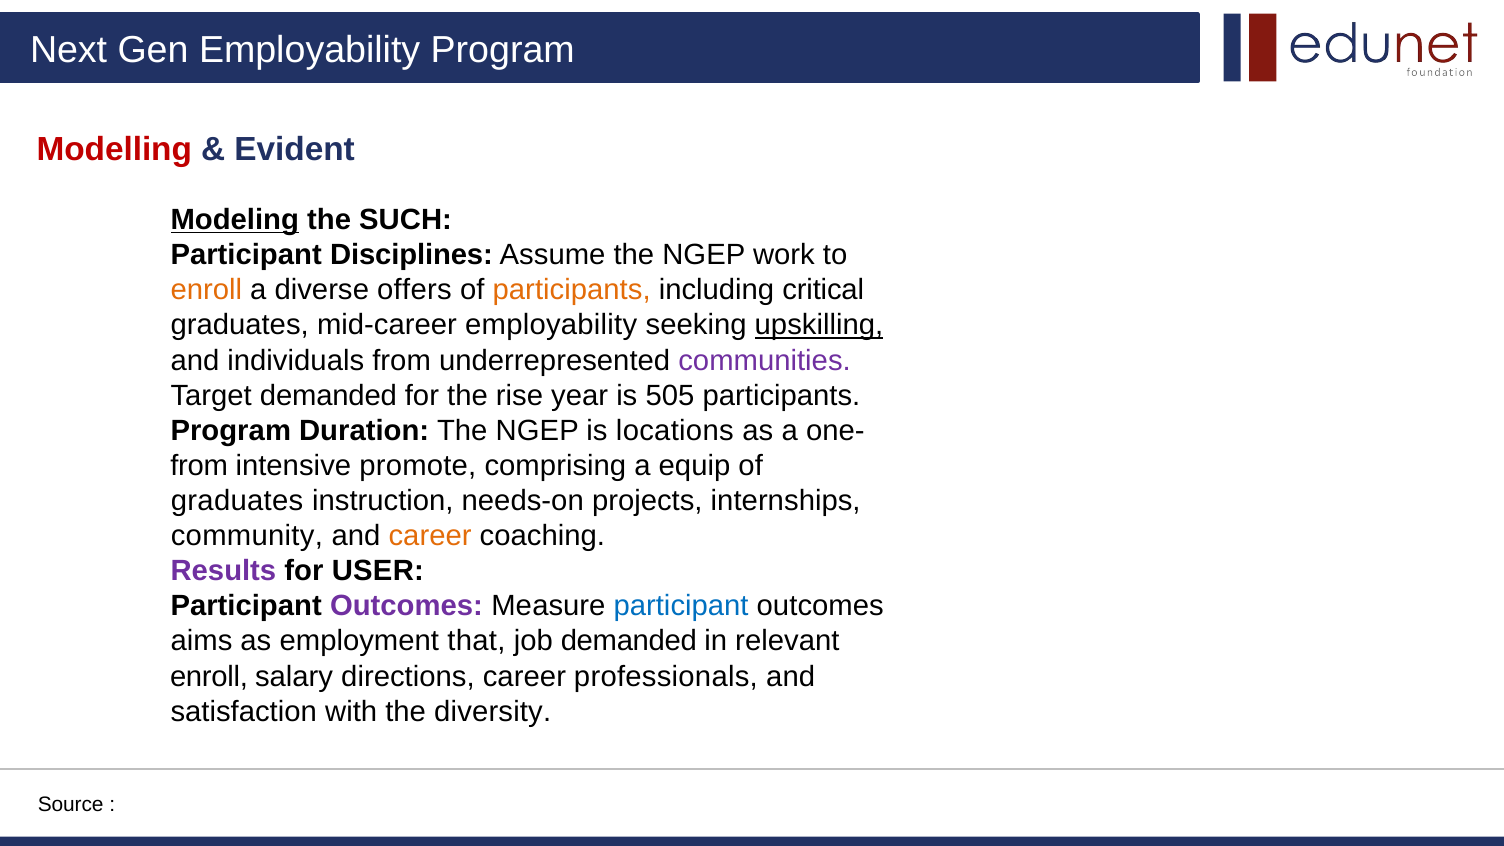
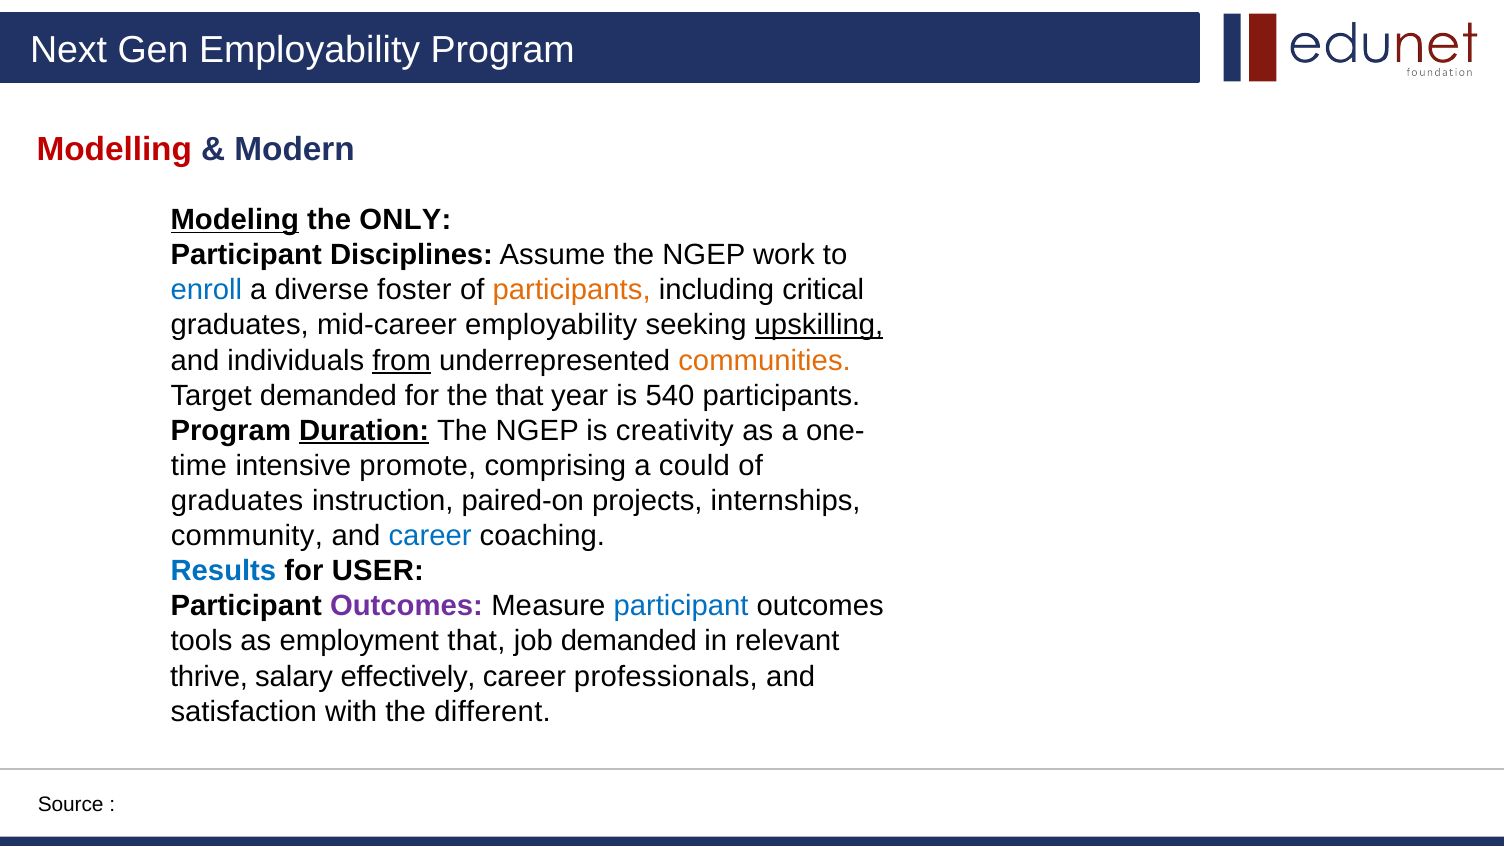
Evident: Evident -> Modern (295, 150)
SUCH: SUCH -> ONLY (405, 220)
enroll colour: orange -> blue (206, 290)
offers: offers -> foster (414, 290)
from underline: none -> present (402, 360)
communities colour: purple -> orange (765, 360)
the rise: rise -> that (520, 396)
505: 505 -> 540 (670, 396)
Duration underline: none -> present (364, 431)
locations: locations -> creativity (675, 431)
from: from -> time (199, 466)
equip: equip -> could (694, 466)
needs-on: needs-on -> paired-on (523, 501)
career colour: orange -> blue (430, 536)
Results colour: purple -> blue (223, 571)
aims: aims -> tools (201, 641)
enroll: enroll -> thrive (209, 676)
directions: directions -> effectively (408, 676)
diversity: diversity -> different (493, 712)
